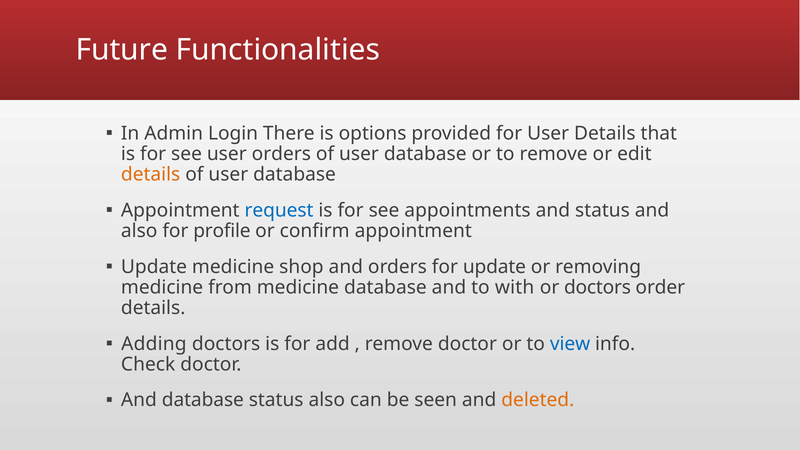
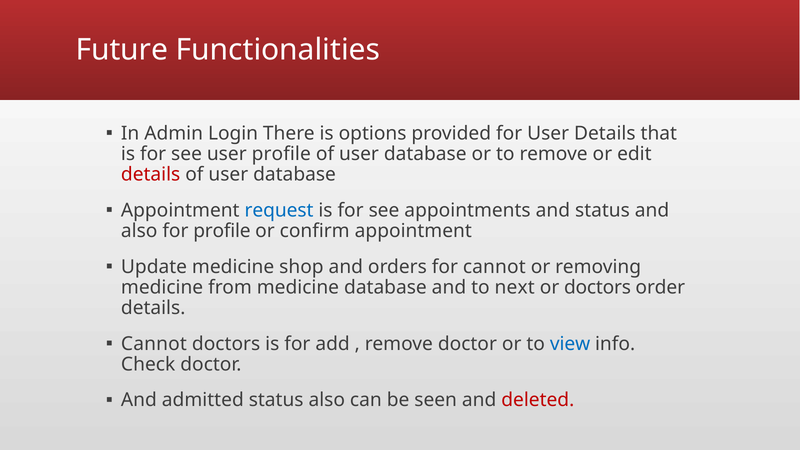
user orders: orders -> profile (281, 154)
details colour: orange -> red (151, 175)
for update: update -> cannot (494, 267)
with: with -> next (515, 287)
Adding: Adding -> Cannot (154, 344)
And database: database -> admitted (203, 400)
deleted colour: orange -> red (538, 400)
